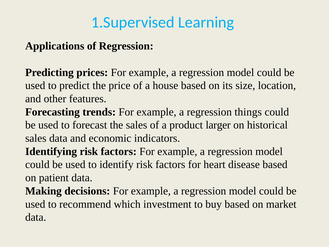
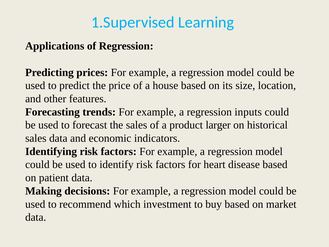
things: things -> inputs (248, 112)
